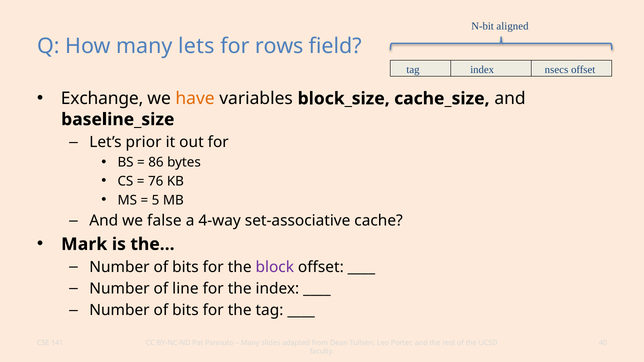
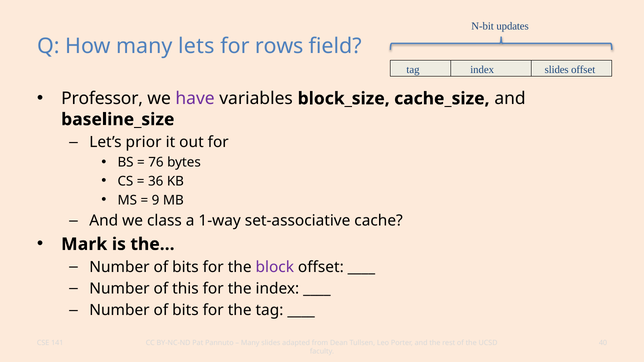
aligned: aligned -> updates (513, 26)
index nsecs: nsecs -> slides (557, 70)
Exchange: Exchange -> Professor (102, 99)
have colour: orange -> purple (195, 99)
86: 86 -> 76 (156, 162)
76: 76 -> 36 (156, 181)
5: 5 -> 9 (156, 200)
false: false -> class (164, 221)
4-way: 4-way -> 1-way (220, 221)
line: line -> this (185, 289)
